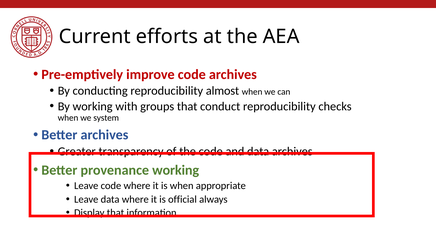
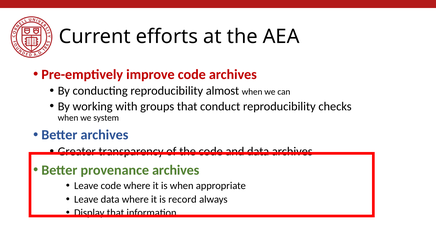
provenance working: working -> archives (176, 170)
official: official -> record (182, 199)
